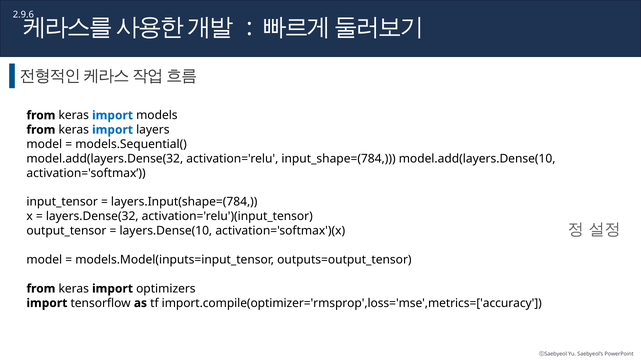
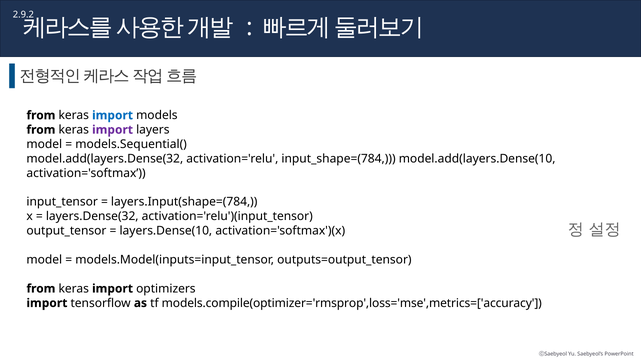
2.9.6: 2.9.6 -> 2.9.2 (23, 15)
import colour: blue -> purple (113, 130)
import.compile(optimizer='rmsprop',loss='mse',metrics=['accuracy: import.compile(optimizer='rmsprop',loss='mse',metrics=['accuracy -> models.compile(optimizer='rmsprop',loss='mse',metrics=['accuracy (352, 303)
